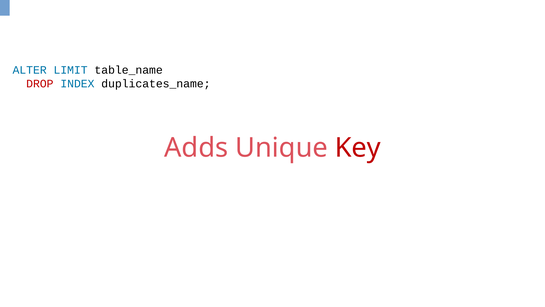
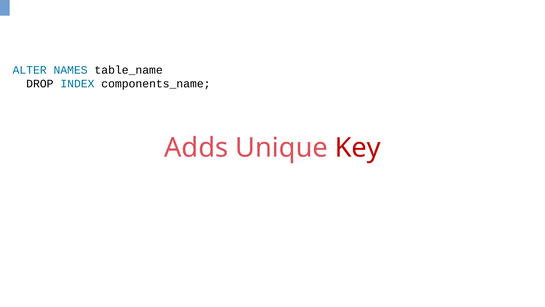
LIMIT: LIMIT -> NAMES (71, 70)
DROP colour: red -> black (40, 84)
duplicates_name: duplicates_name -> components_name (156, 84)
